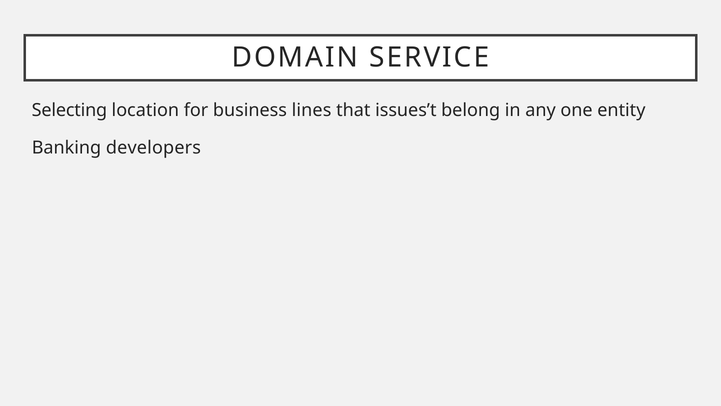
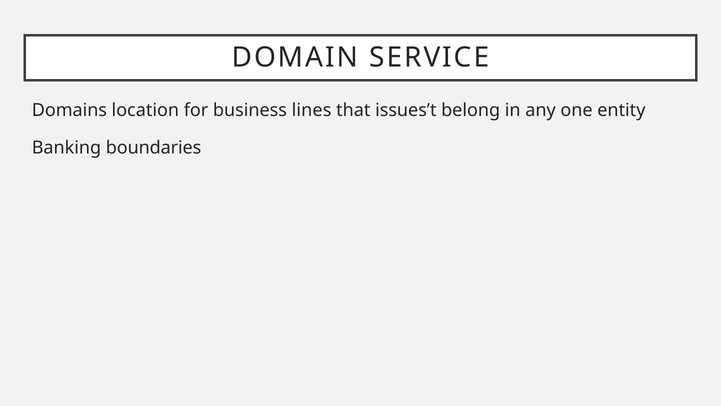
Selecting: Selecting -> Domains (69, 110)
developers: developers -> boundaries (154, 148)
